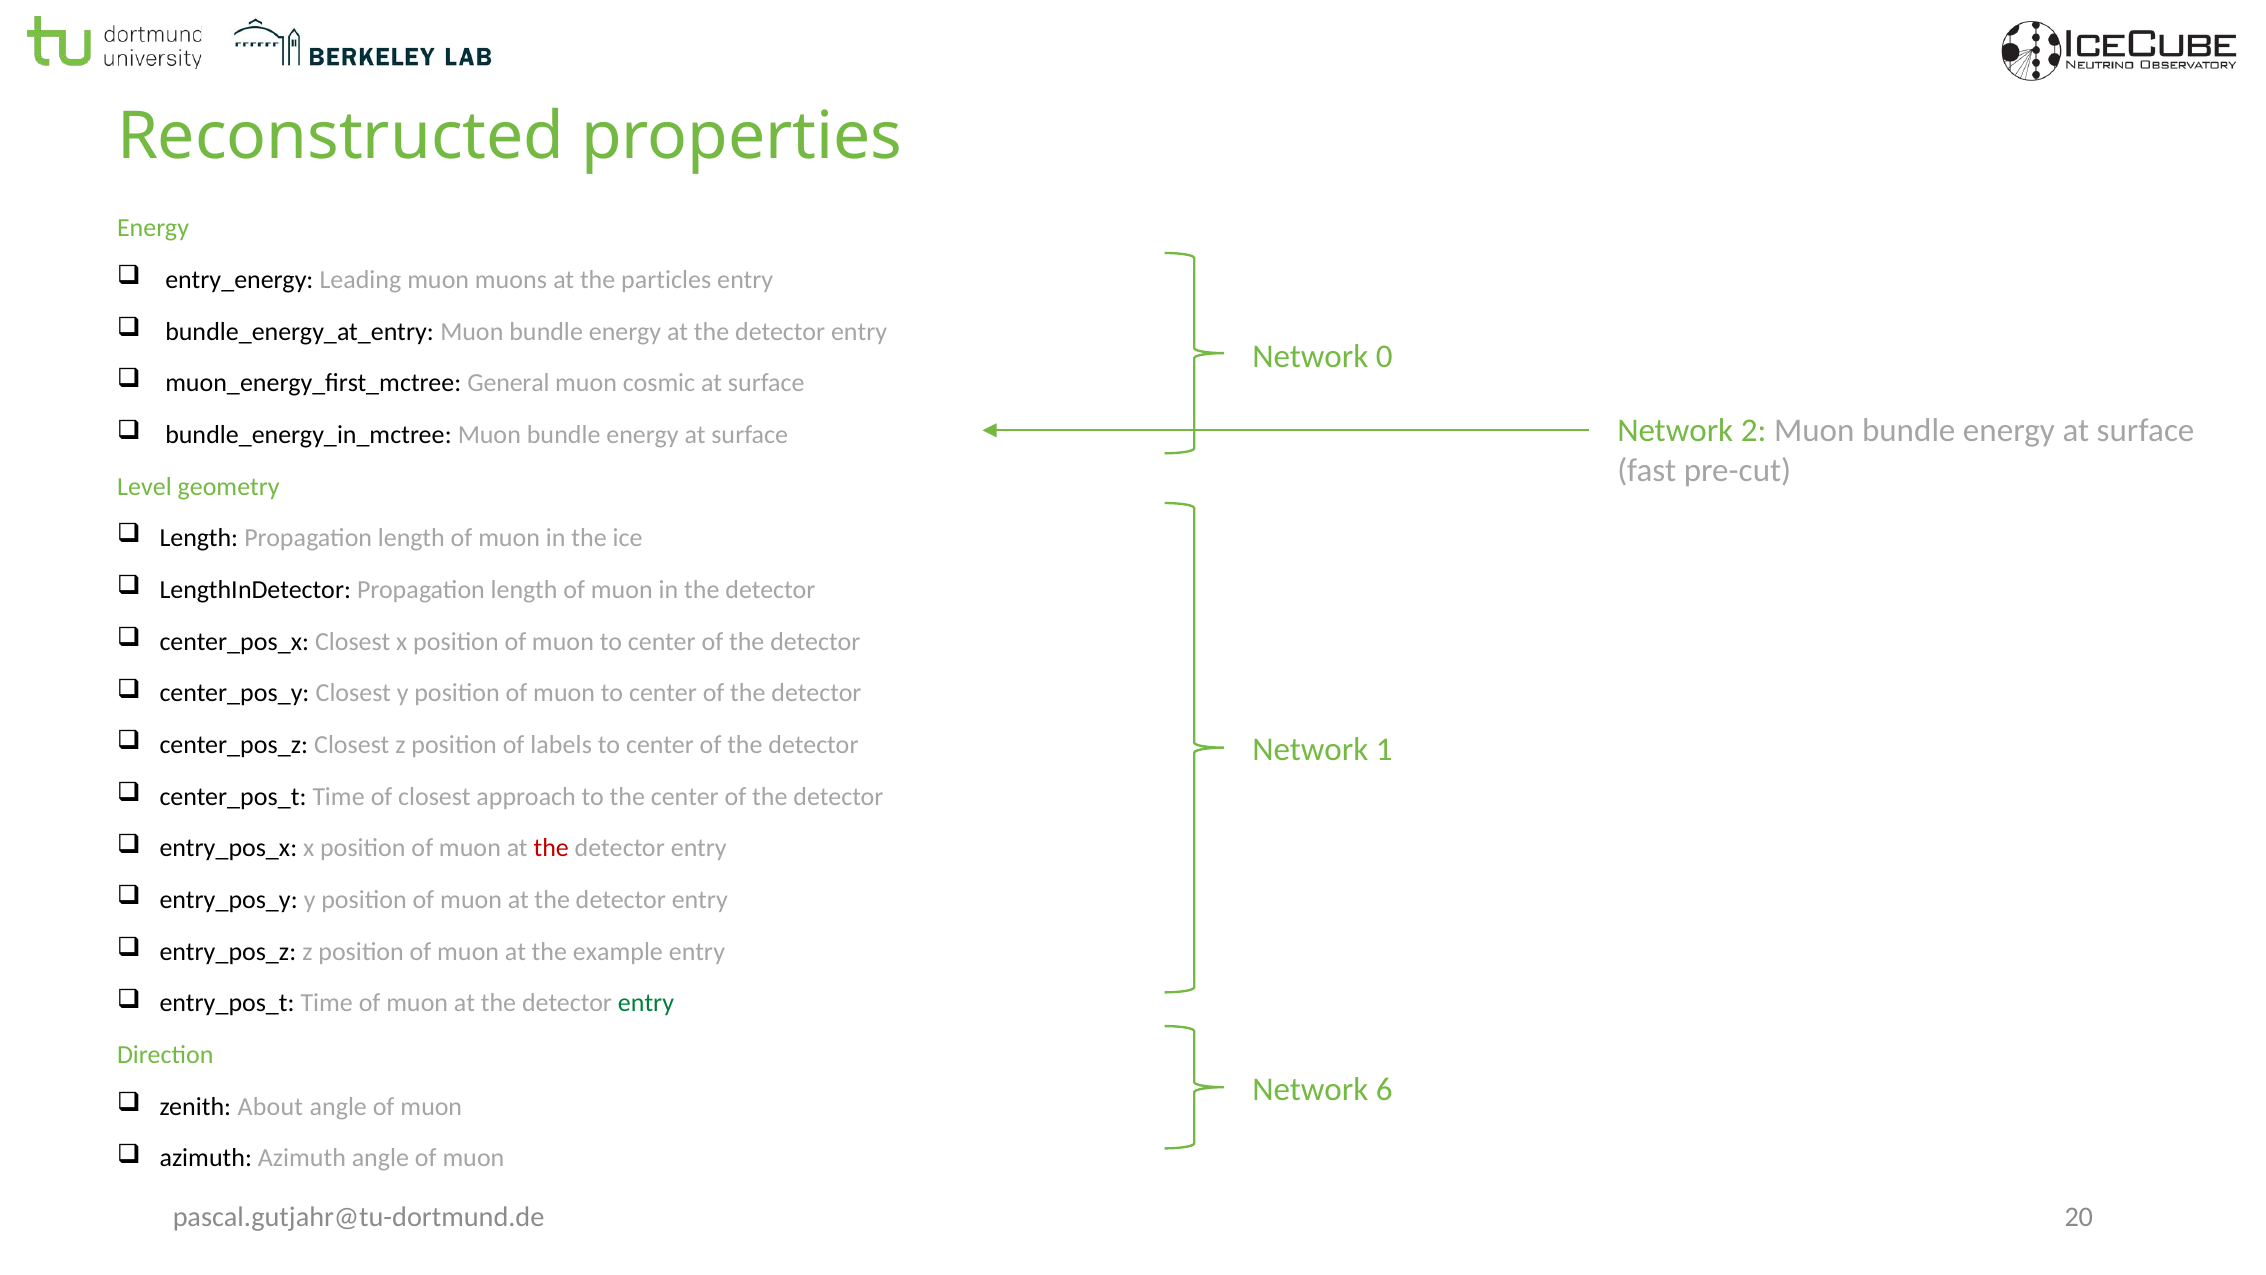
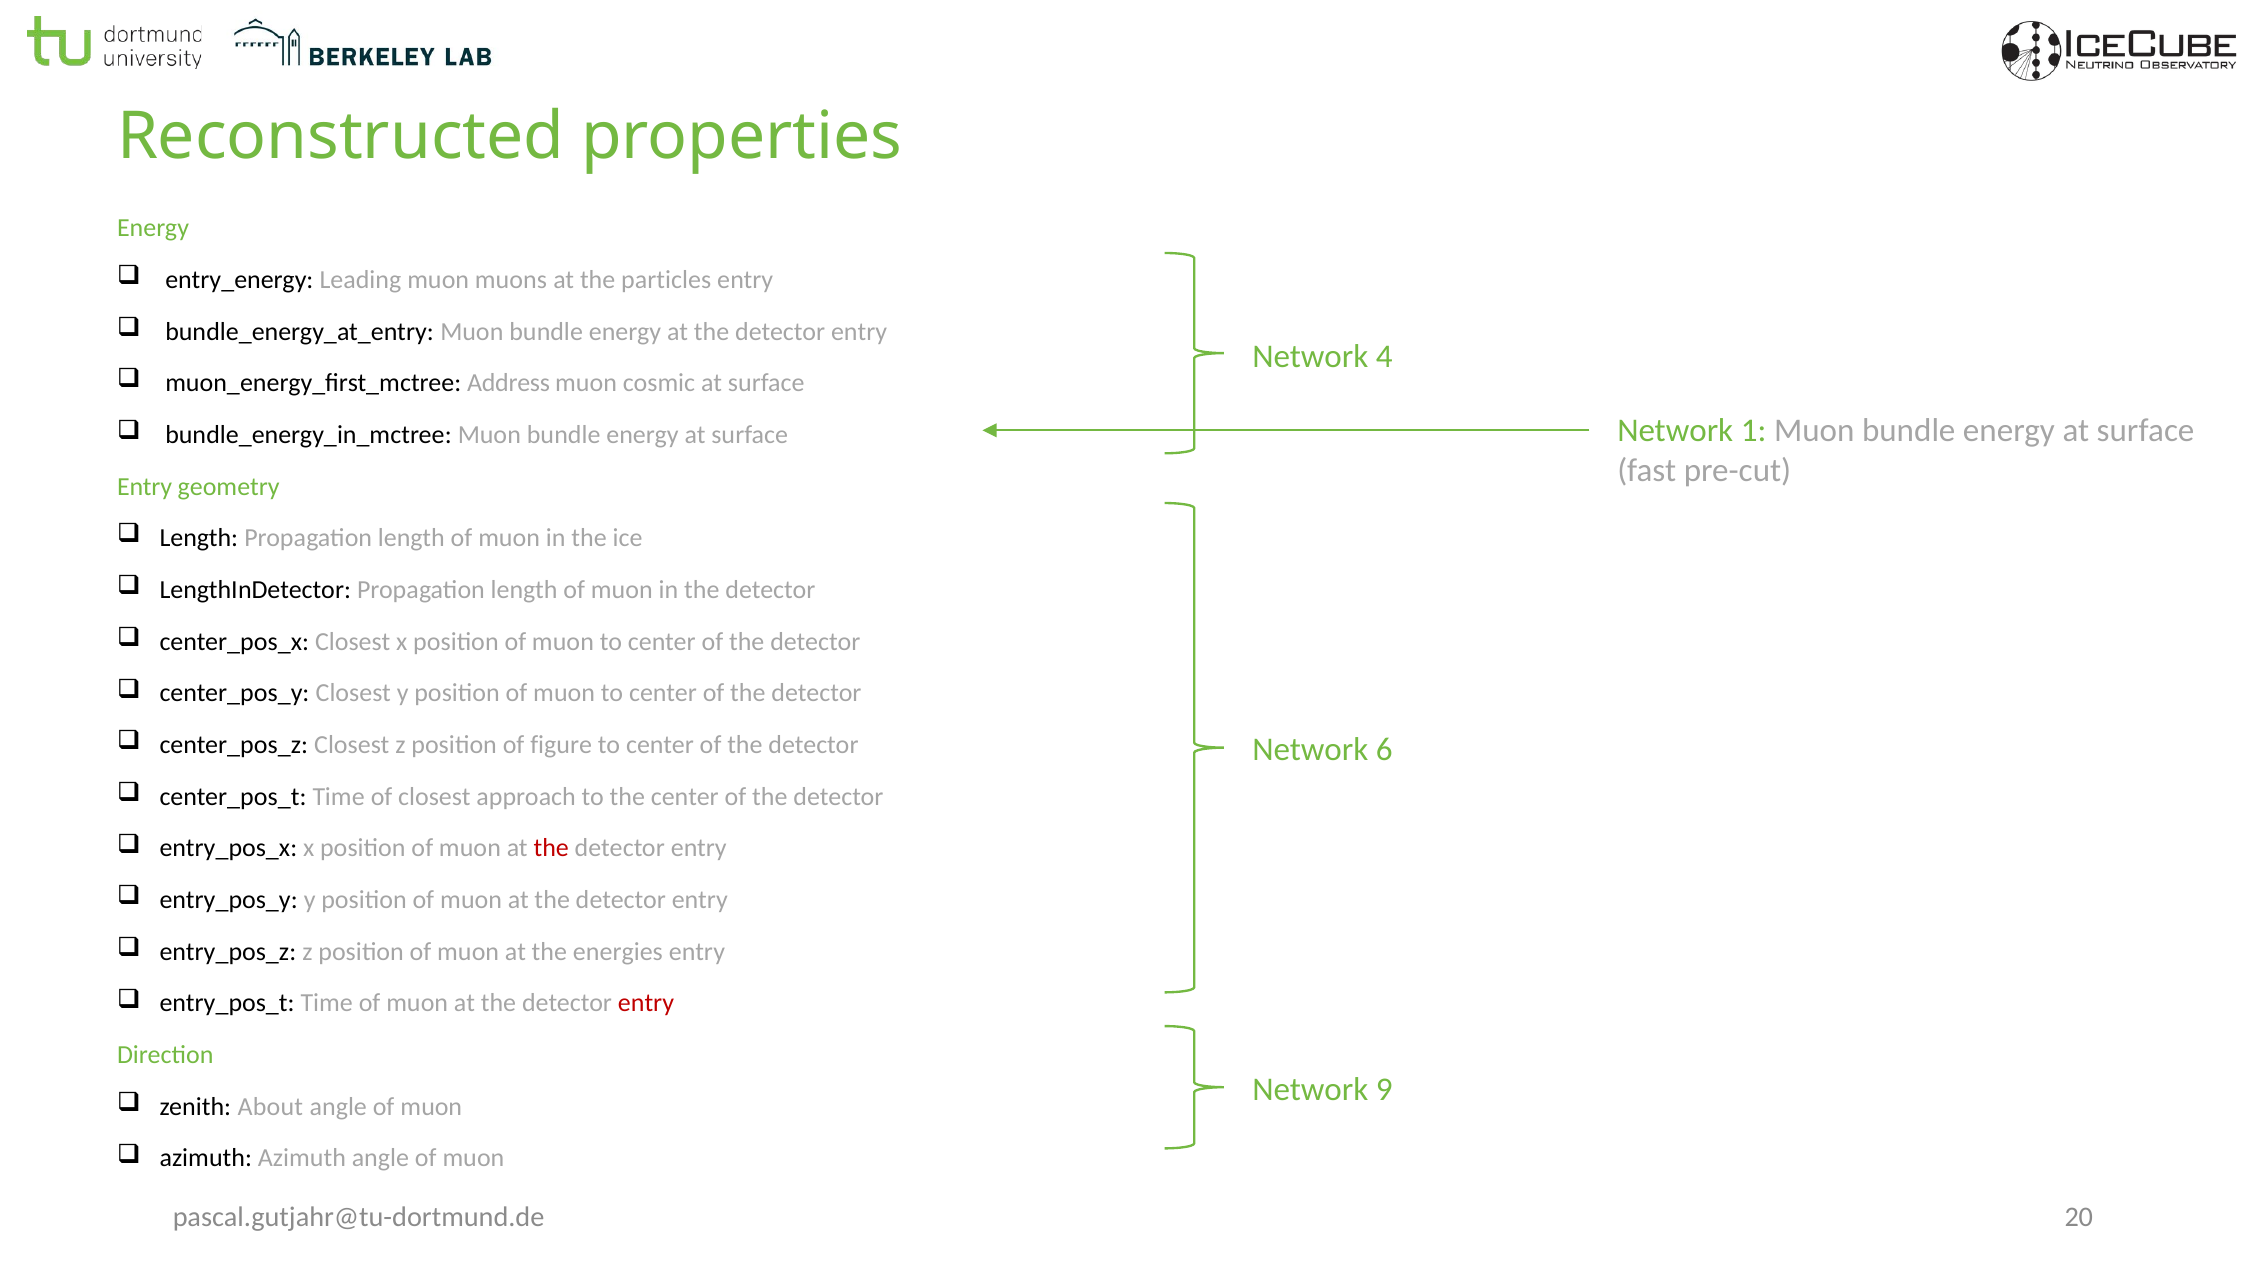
0: 0 -> 4 (1384, 356)
General: General -> Address (509, 383)
2: 2 -> 1 (1754, 431)
Level: Level -> Entry (145, 486)
labels: labels -> figure (561, 745)
1: 1 -> 6 (1384, 749)
example: example -> energies (618, 951)
entry colour: green -> red (646, 1003)
6: 6 -> 9 (1384, 1089)
